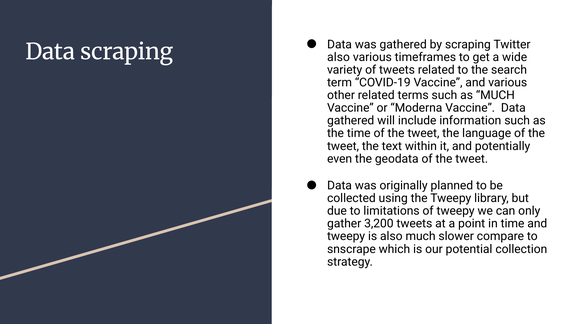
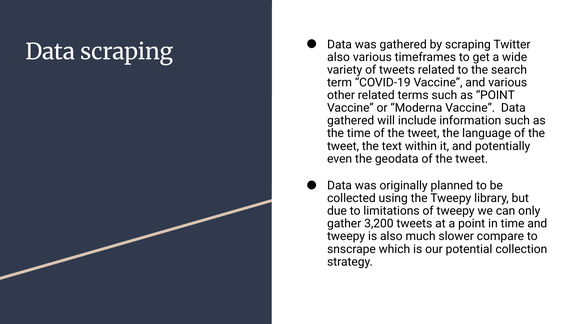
as MUCH: MUCH -> POINT (495, 95)
